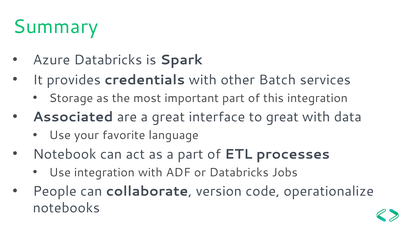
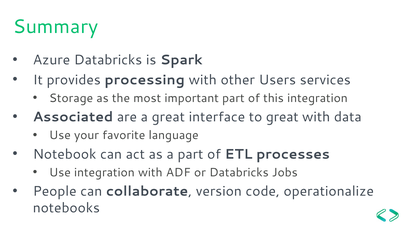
credentials: credentials -> processing (145, 80)
Batch: Batch -> Users (277, 80)
